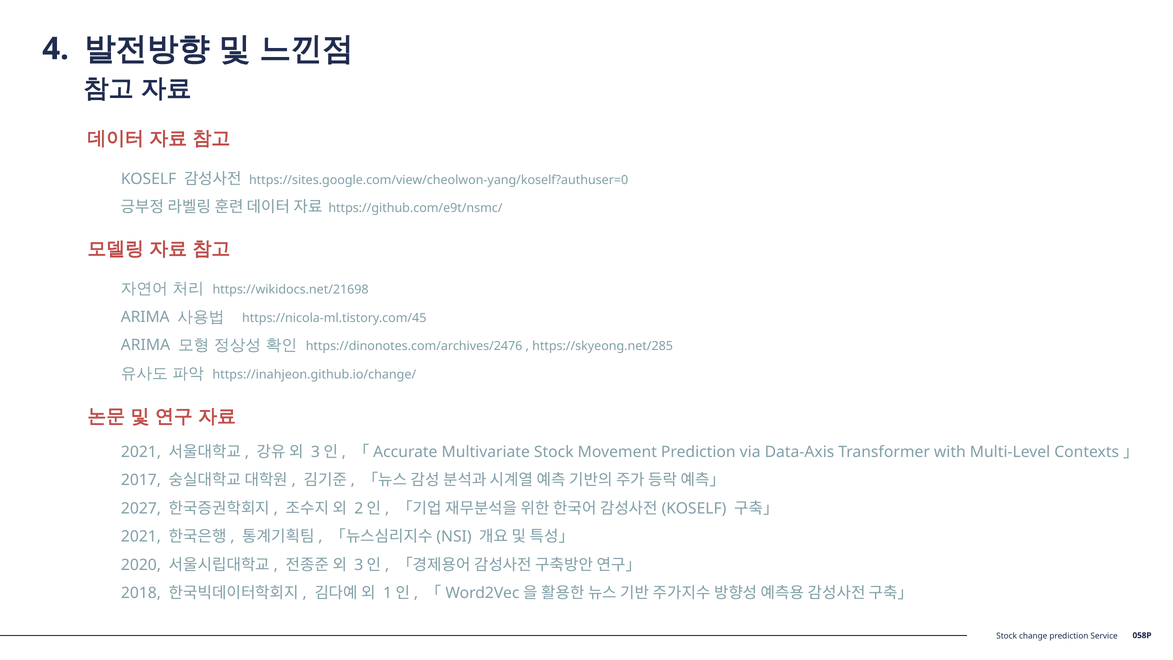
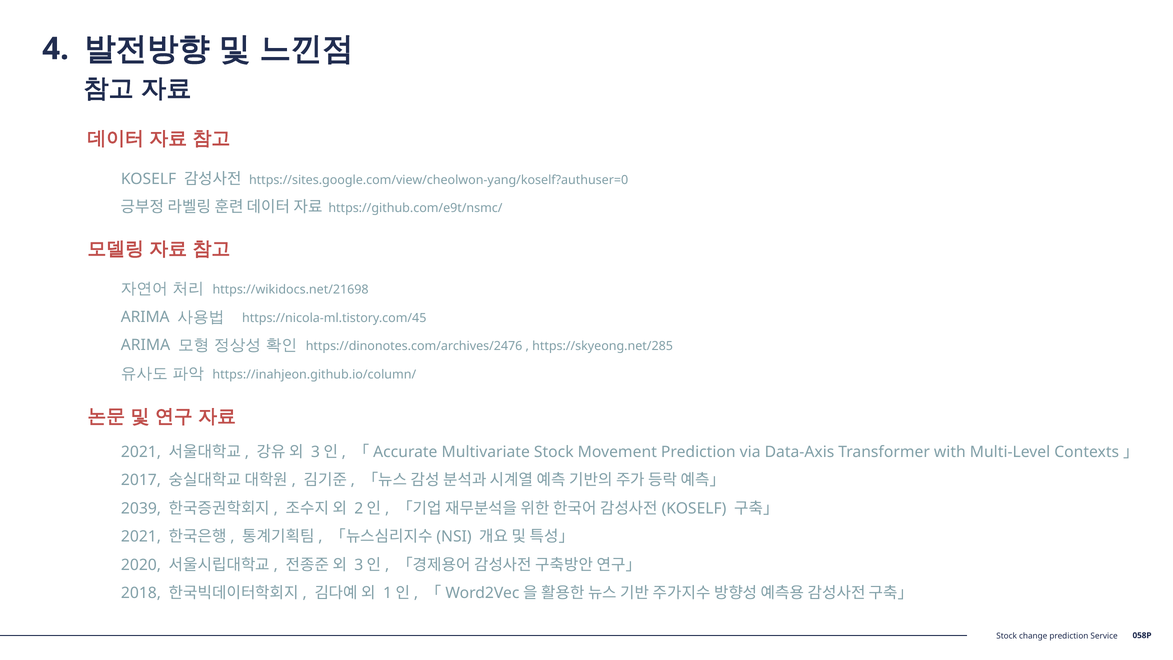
https://inahjeon.github.io/change/: https://inahjeon.github.io/change/ -> https://inahjeon.github.io/column/ (314, 374)
2027: 2027 -> 2039 (141, 508)
